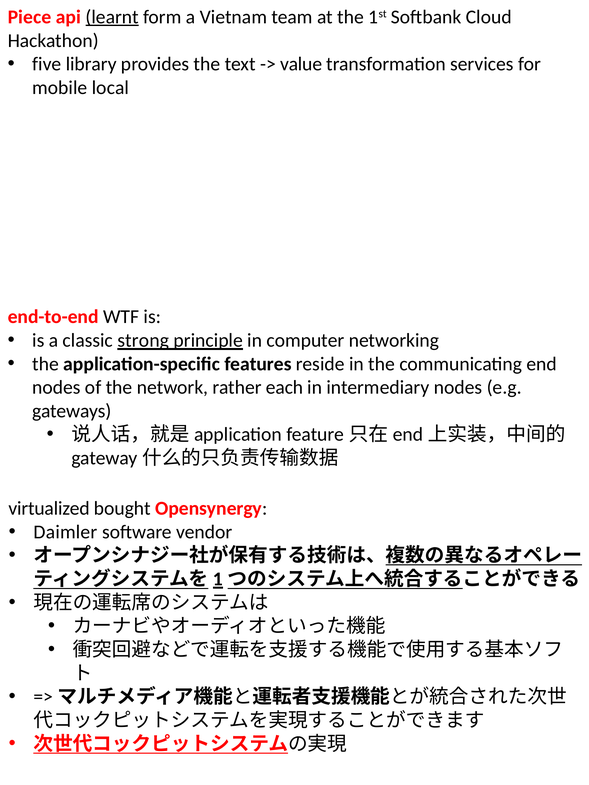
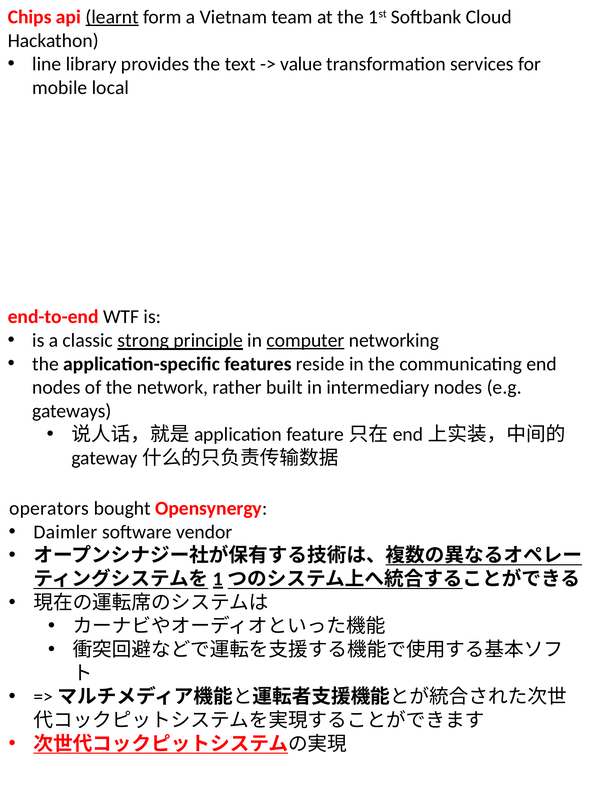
Piece: Piece -> Chips (30, 17)
five: five -> line (47, 64)
computer underline: none -> present (306, 340)
each: each -> built (284, 388)
virtualized: virtualized -> operators (49, 509)
